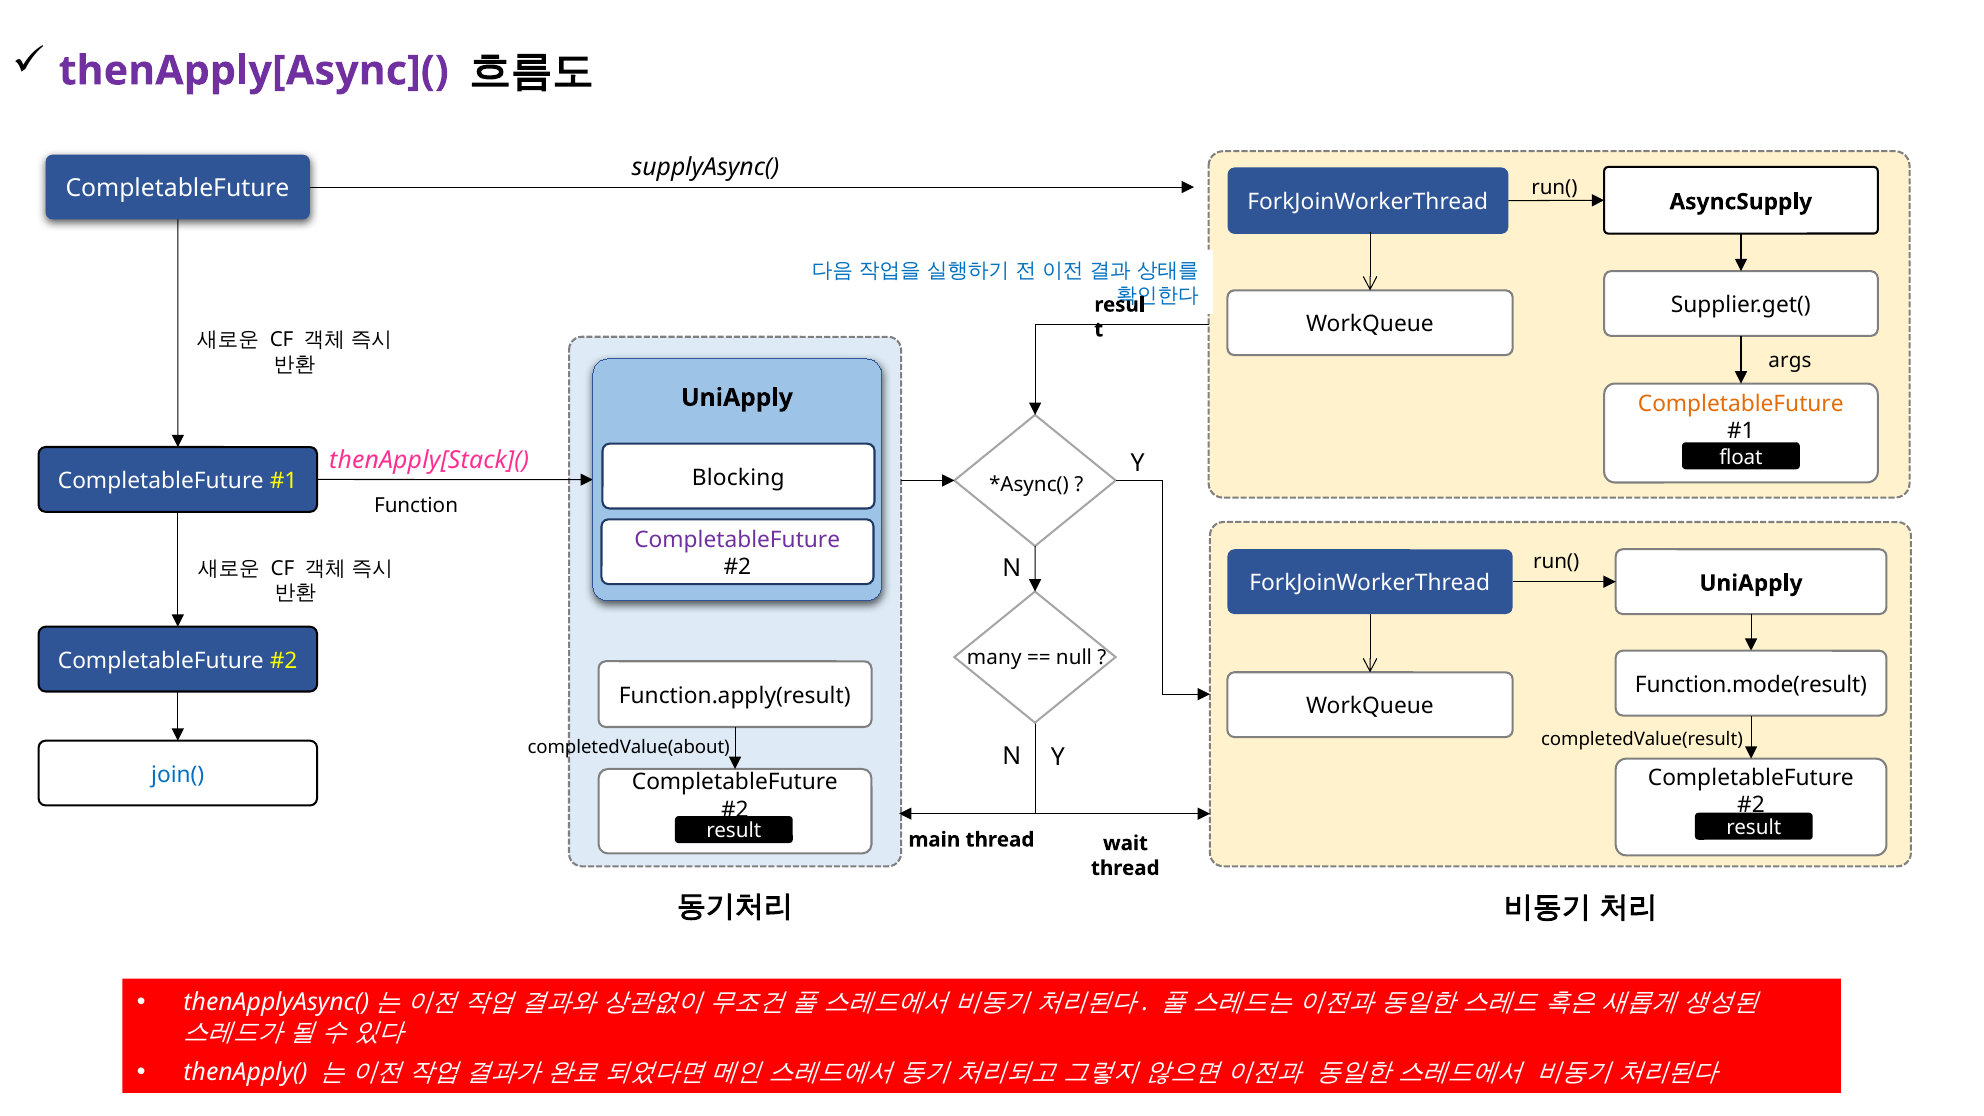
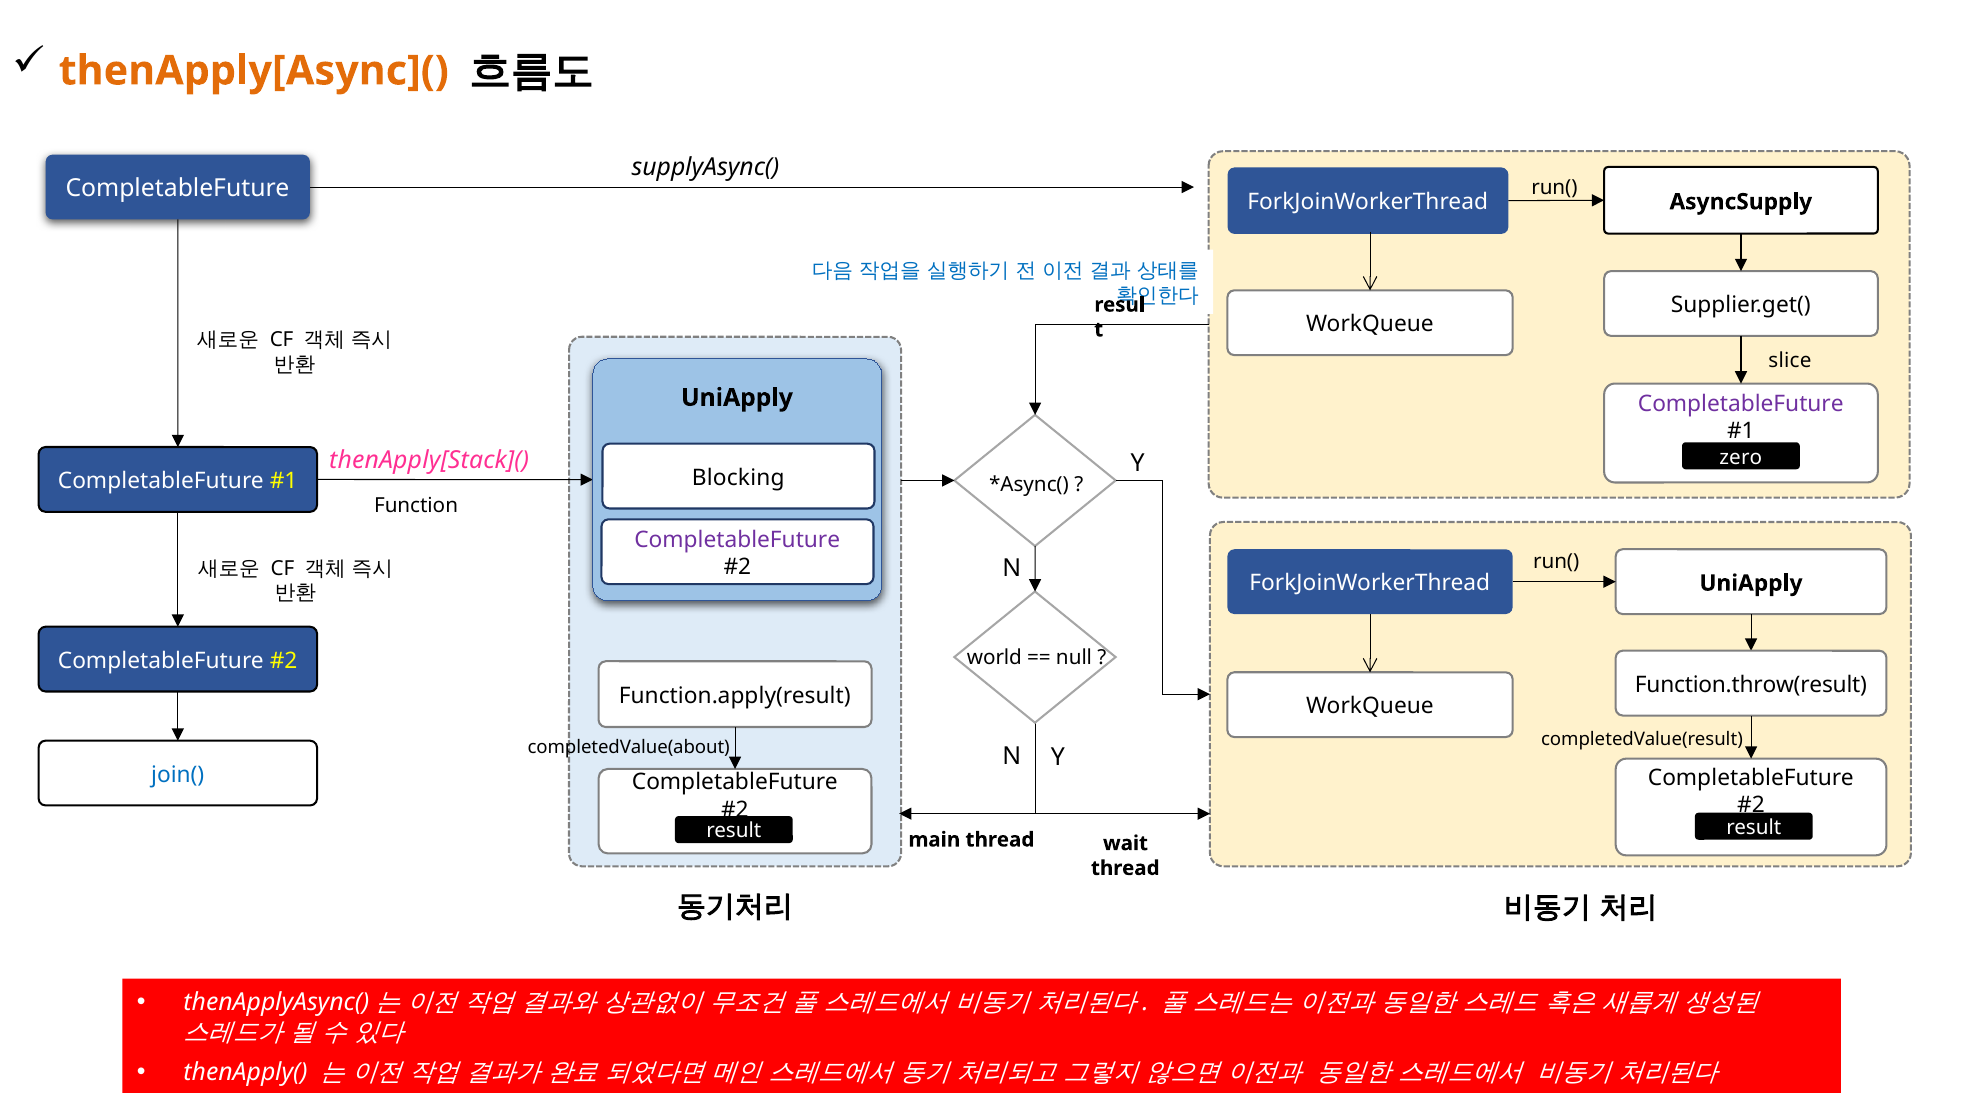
thenApply[Async]( colour: purple -> orange (254, 71)
args: args -> slice (1790, 360)
CompletableFuture colour: orange -> purple (1741, 404)
float: float -> zero (1741, 457)
many: many -> world (994, 658)
Function.mode(result: Function.mode(result -> Function.throw(result (1751, 685)
